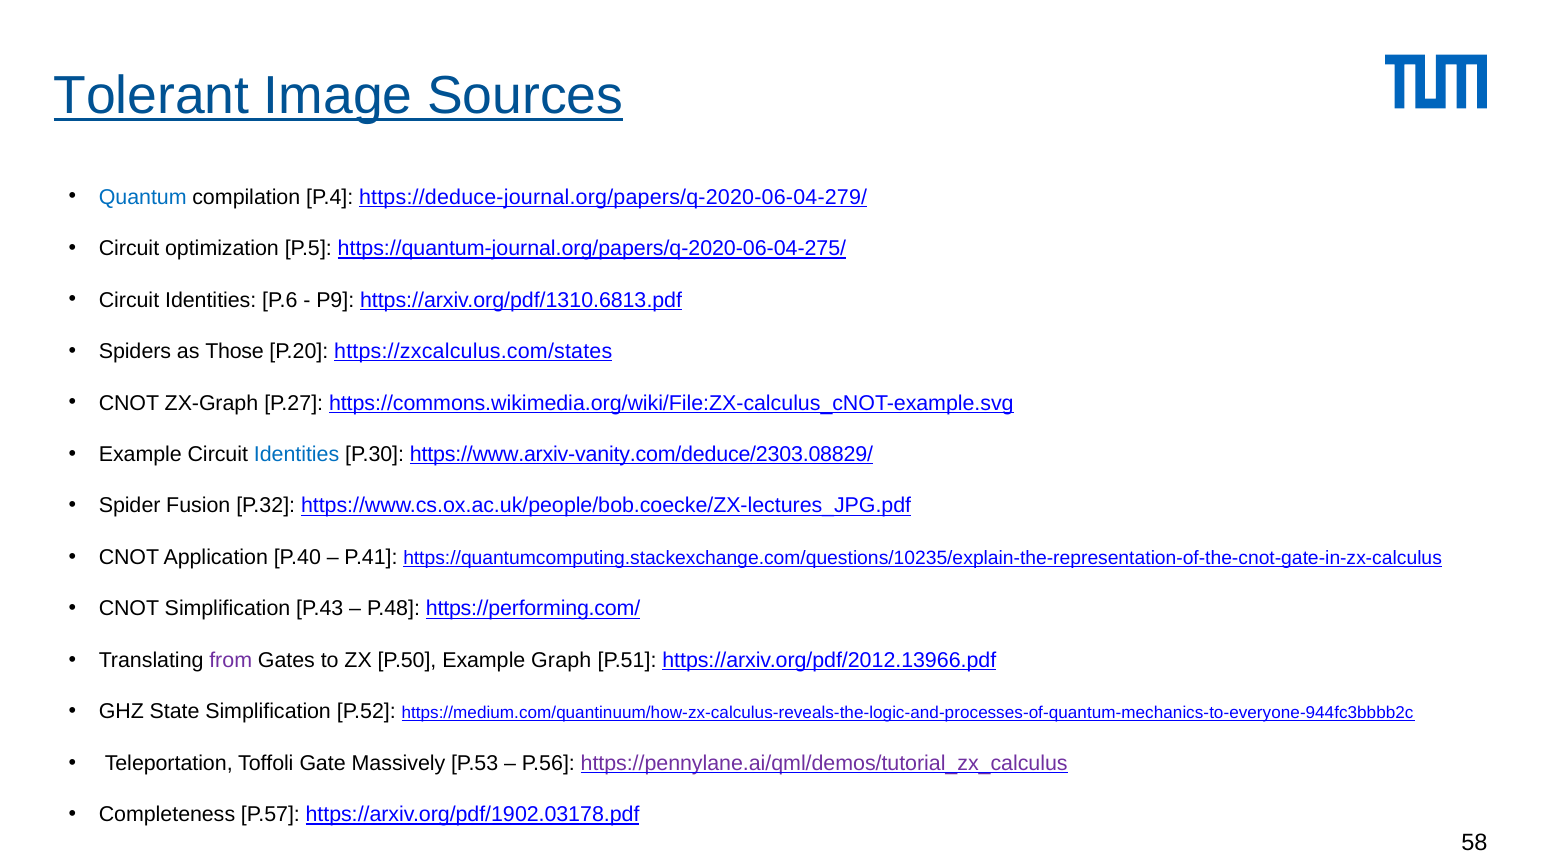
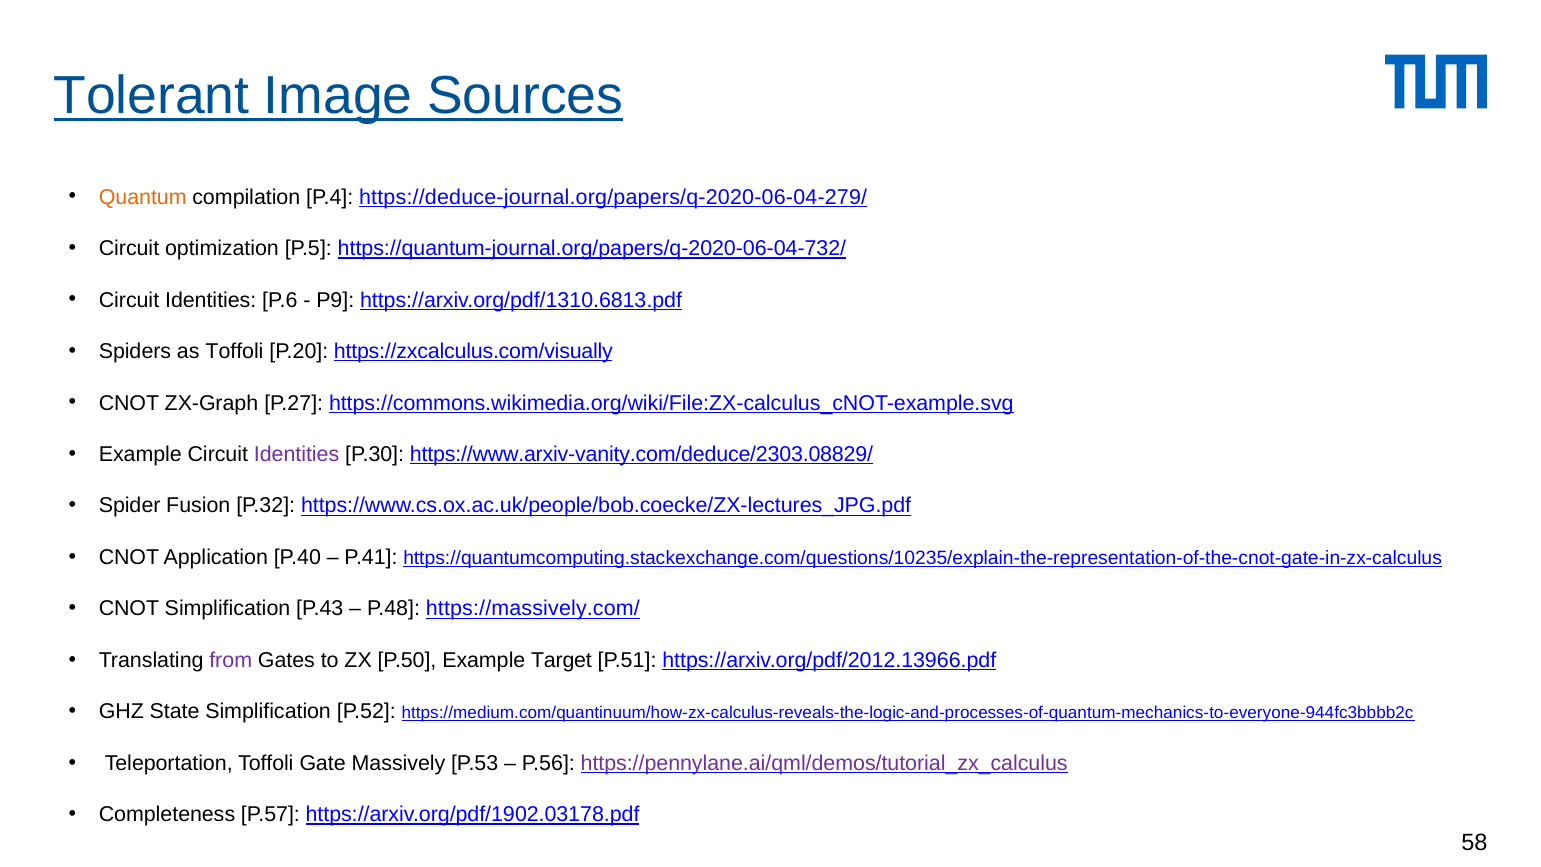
Quantum colour: blue -> orange (143, 197)
https://quantum-journal.org/papers/q-2020-06-04-275/: https://quantum-journal.org/papers/q-2020-06-04-275/ -> https://quantum-journal.org/papers/q-2020-06-04-732/ (592, 249)
as Those: Those -> Toffoli (234, 351)
https://zxcalculus.com/states: https://zxcalculus.com/states -> https://zxcalculus.com/visually (473, 351)
Identities colour: blue -> purple (297, 454)
https://performing.com/: https://performing.com/ -> https://massively.com/ (533, 609)
Graph: Graph -> Target (561, 660)
